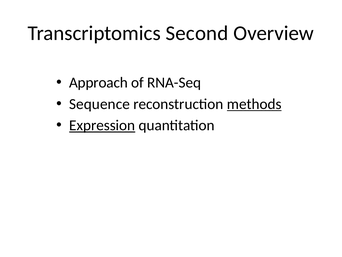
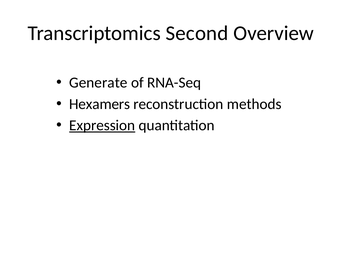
Approach: Approach -> Generate (98, 83)
Sequence: Sequence -> Hexamers (100, 104)
methods underline: present -> none (254, 104)
